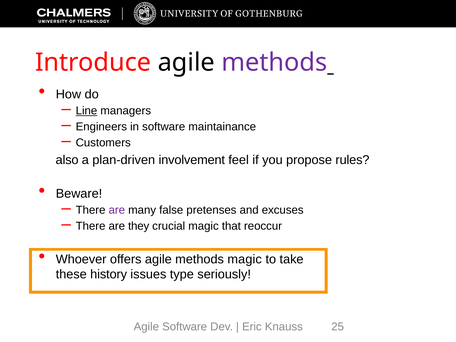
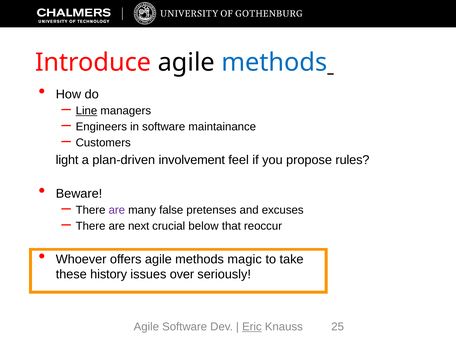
methods colour: purple -> blue (274, 63)
also: also -> light (67, 160)
they: they -> next (139, 226)
crucial magic: magic -> below (203, 226)
type: type -> over (182, 274)
Eric underline: none -> present (252, 327)
